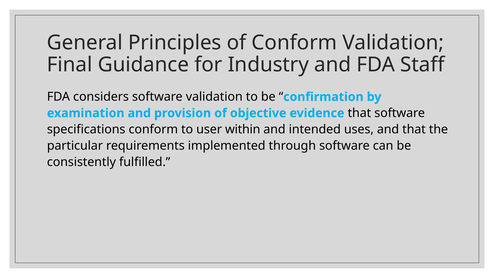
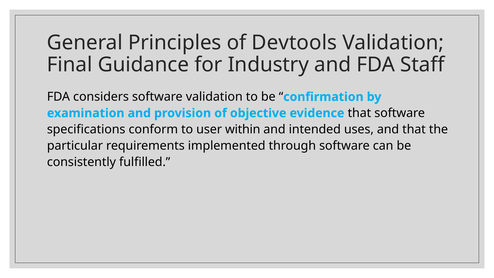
of Conform: Conform -> Devtools (294, 43)
